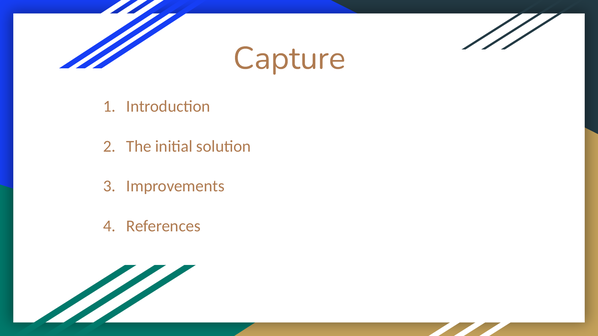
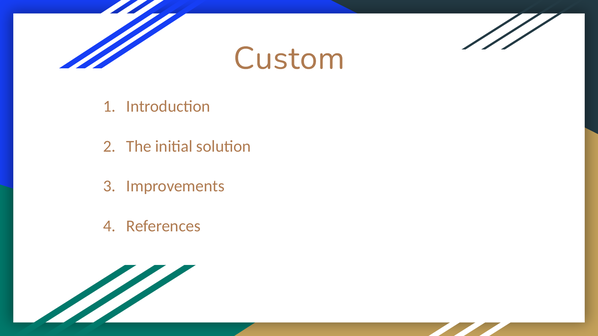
Capture: Capture -> Custom (289, 58)
